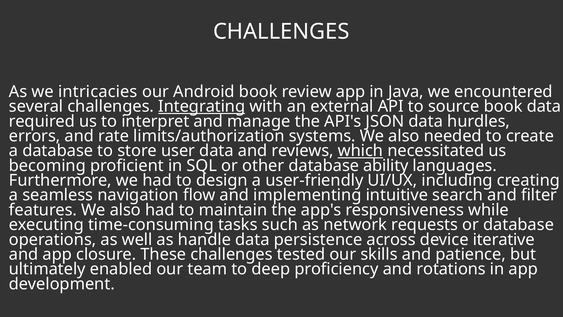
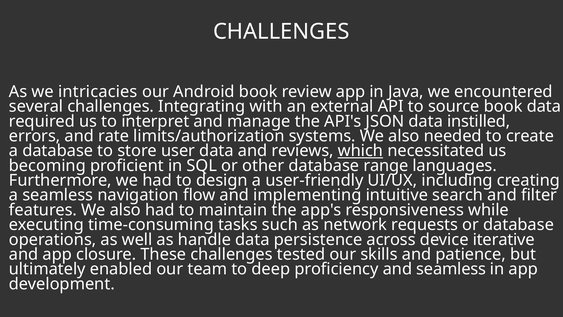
Integrating underline: present -> none (202, 106)
hurdles: hurdles -> instilled (479, 121)
ability: ability -> range (386, 165)
and rotations: rotations -> seamless (451, 269)
